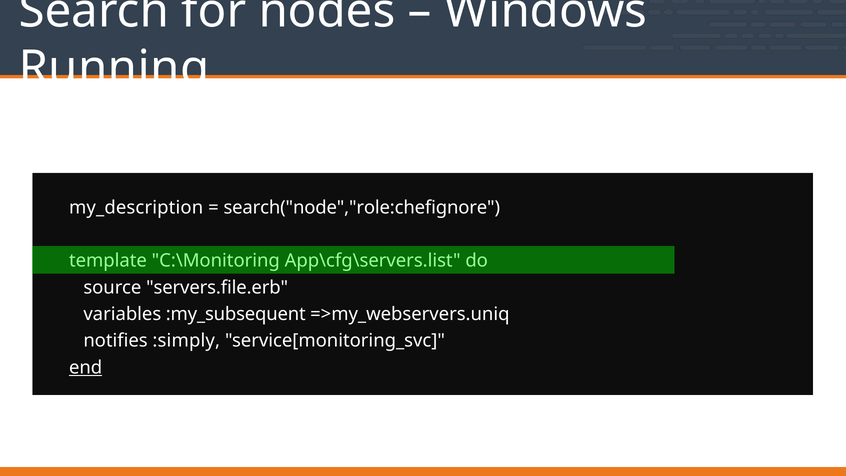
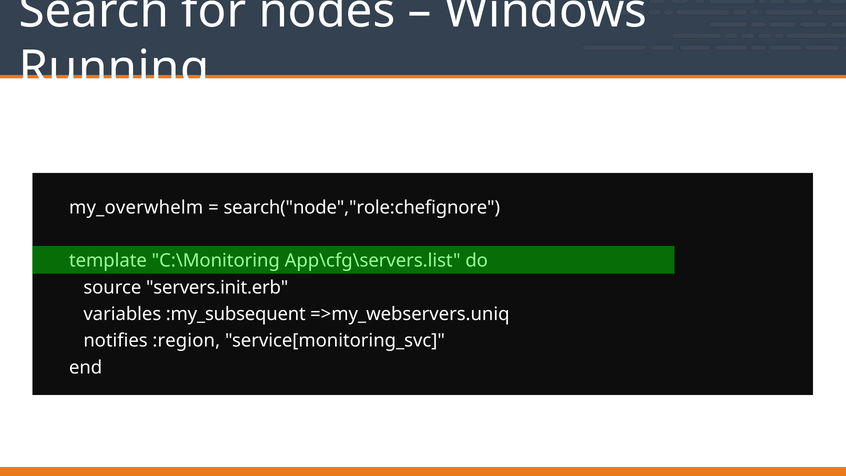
my_description: my_description -> my_overwhelm (136, 207)
servers.file.erb: servers.file.erb -> servers.init.erb (217, 287)
:simply: :simply -> :region (186, 341)
end underline: present -> none (86, 367)
